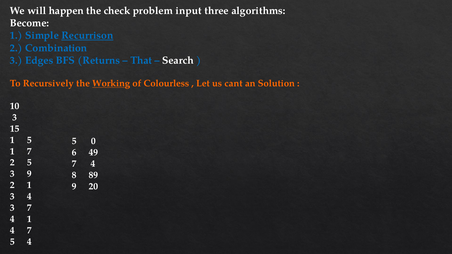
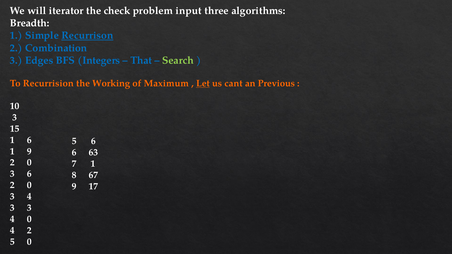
happen: happen -> iterator (66, 11)
Become: Become -> Breadth (30, 23)
Returns: Returns -> Integers (99, 60)
Search colour: white -> light green (178, 60)
Recursively: Recursively -> Recurrision (48, 84)
Working underline: present -> none (111, 84)
Colourless: Colourless -> Maximum (166, 84)
Let underline: none -> present (203, 84)
Solution: Solution -> Previous (276, 84)
1 5: 5 -> 6 (29, 140)
5 0: 0 -> 6 (93, 141)
1 7: 7 -> 9 (29, 151)
49: 49 -> 63 (93, 153)
5: 5 -> 0 (29, 163)
4: 4 -> 1 (93, 164)
3 9: 9 -> 6 (29, 174)
89: 89 -> 67 (93, 175)
1: 1 -> 0 (29, 185)
20: 20 -> 17 (93, 186)
3 7: 7 -> 3 (29, 208)
4 1: 1 -> 0 (29, 219)
4 7: 7 -> 2 (29, 231)
5 4: 4 -> 0 (29, 242)
